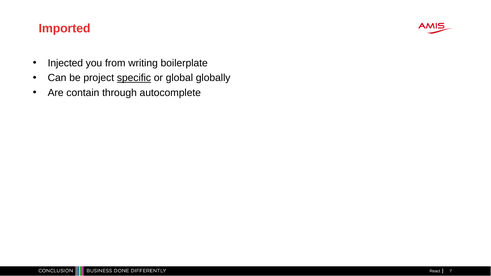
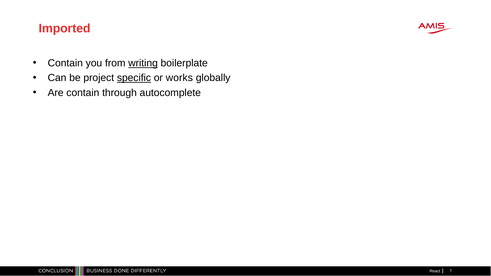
Injected: Injected -> Contain (65, 63)
writing underline: none -> present (143, 63)
global: global -> works (179, 78)
